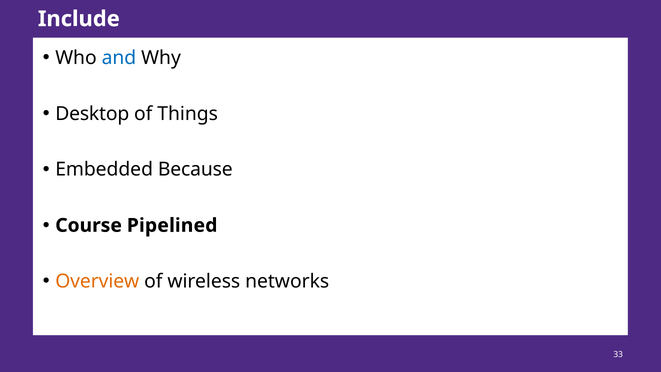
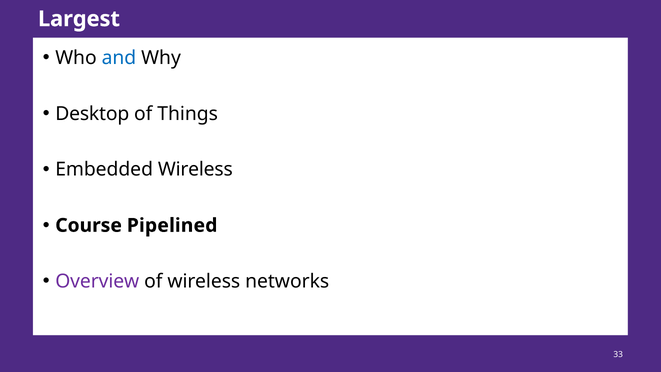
Include: Include -> Largest (79, 19)
Embedded Because: Because -> Wireless (195, 169)
Overview colour: orange -> purple (97, 281)
